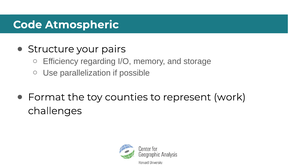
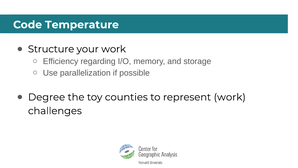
Atmospheric: Atmospheric -> Temperature (82, 25)
your pairs: pairs -> work (114, 49)
Format: Format -> Degree (47, 97)
